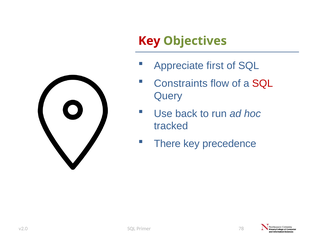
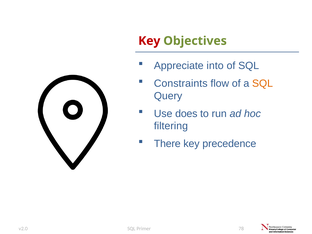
first: first -> into (215, 66)
SQL colour: red -> orange (263, 83)
back: back -> does (186, 114)
tracked: tracked -> filtering (171, 126)
